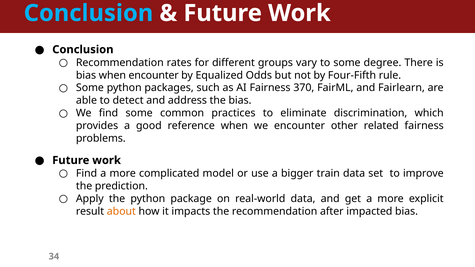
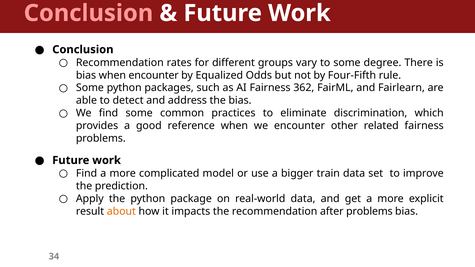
Conclusion colour: light blue -> pink (88, 13)
370: 370 -> 362 (304, 88)
after impacted: impacted -> problems (369, 211)
